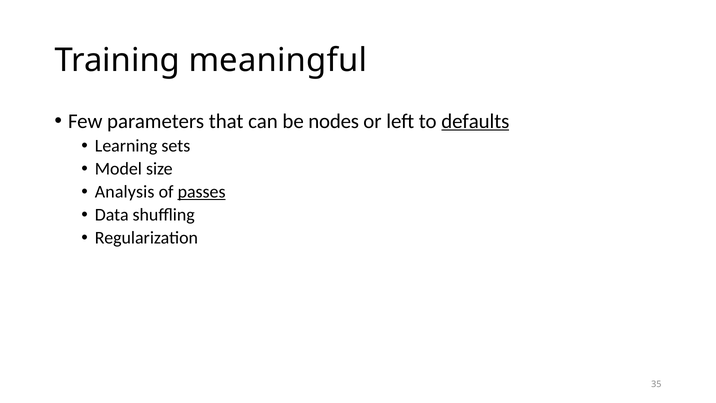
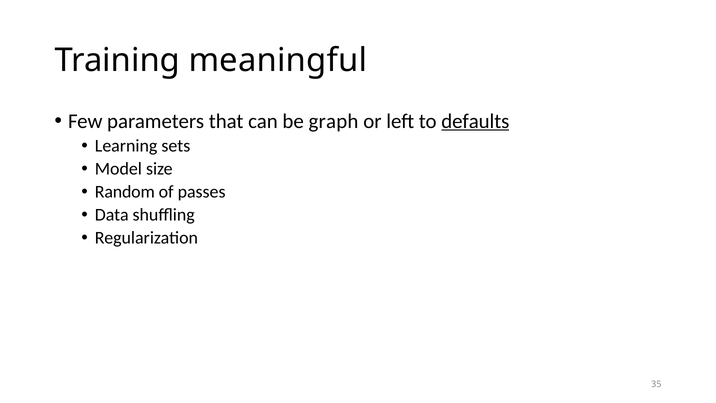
nodes: nodes -> graph (333, 121)
Analysis: Analysis -> Random (125, 192)
passes underline: present -> none (202, 192)
